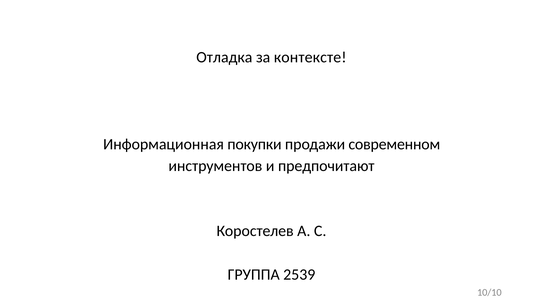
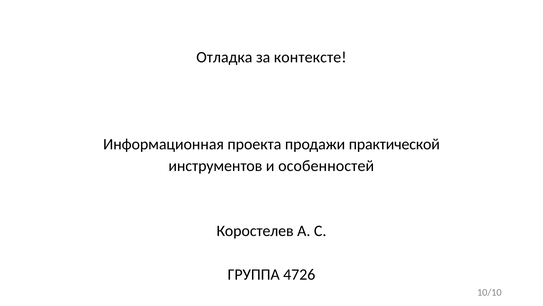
покупки: покупки -> проекта (254, 144)
современном: современном -> практической (394, 144)
предпочитают: предпочитают -> особенностей (326, 166)
2539: 2539 -> 4726 (299, 274)
